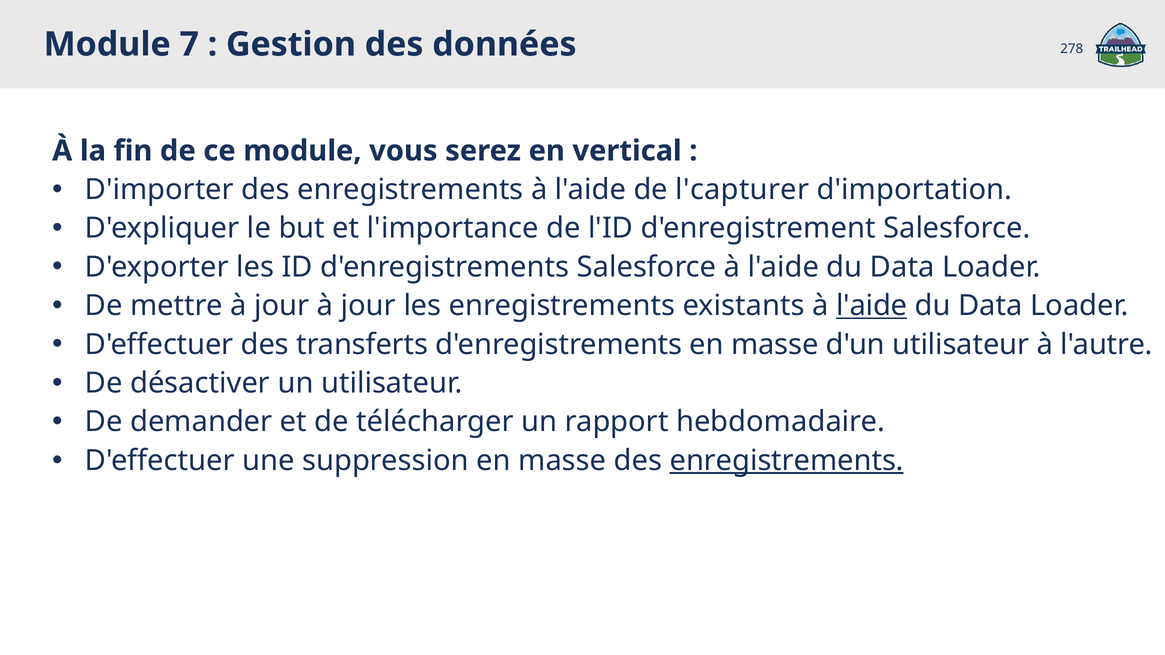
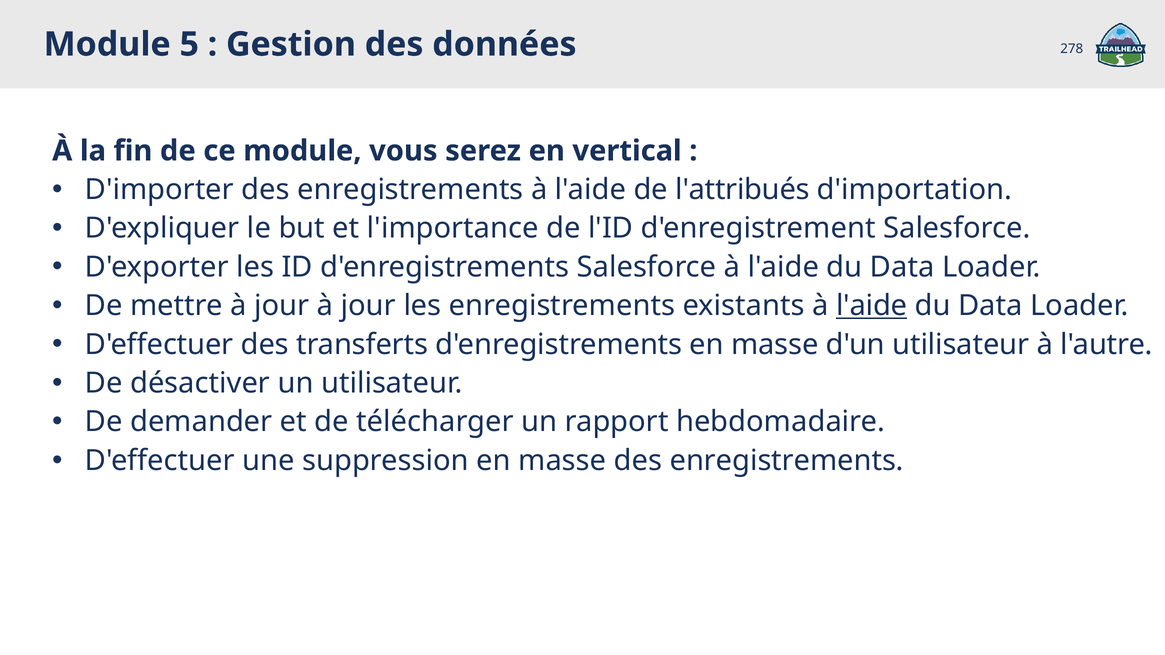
7: 7 -> 5 (189, 44)
l'capturer: l'capturer -> l'attribués (743, 190)
enregistrements underline: present -> none (787, 461)
